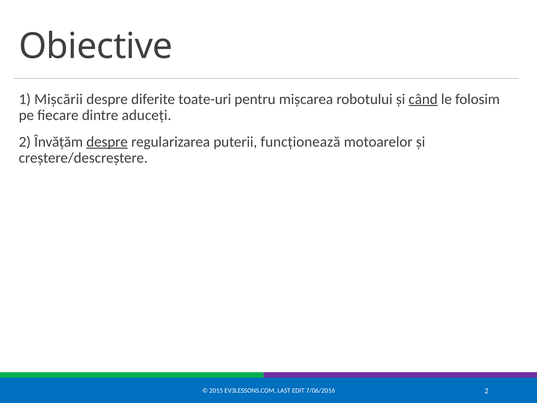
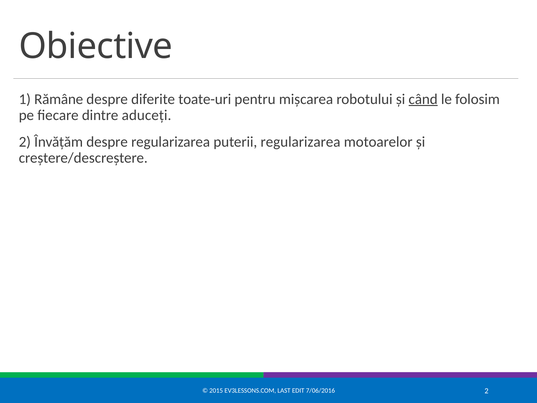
Mișcării: Mișcării -> Rămâne (59, 99)
despre underline: present -> none (107, 142)
puterii funcționează: funcționează -> regularizarea (301, 142)
